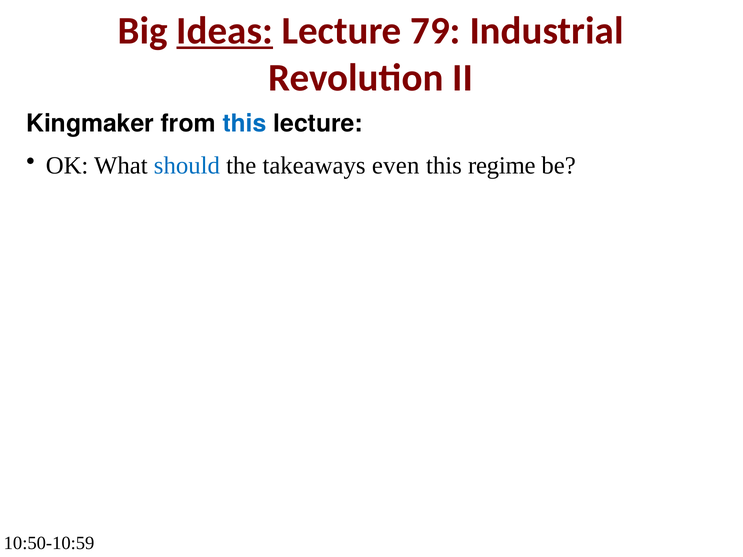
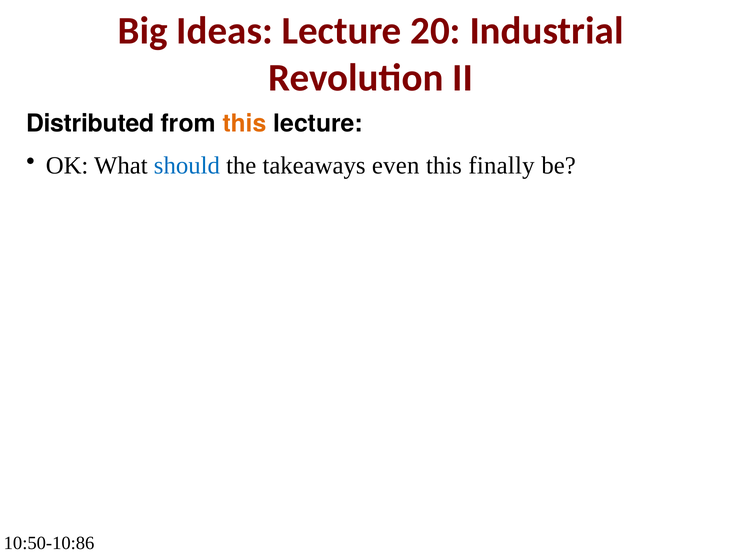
Ideas underline: present -> none (225, 31)
79: 79 -> 20 (436, 31)
Kingmaker: Kingmaker -> Distributed (90, 123)
this colour: blue -> orange (245, 123)
regime: regime -> finally (502, 166)
10:50-10:59: 10:50-10:59 -> 10:50-10:86 (49, 543)
